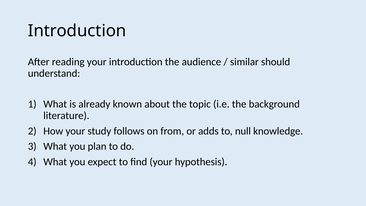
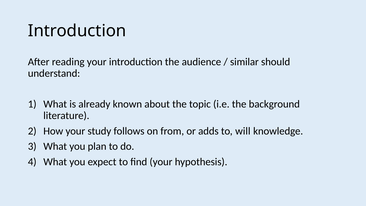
null: null -> will (243, 131)
